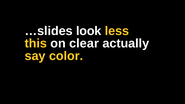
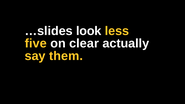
this: this -> five (36, 43)
color: color -> them (66, 56)
